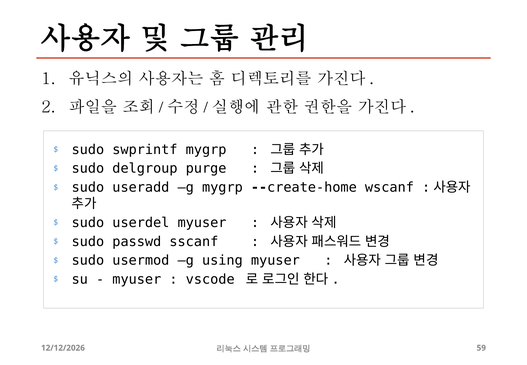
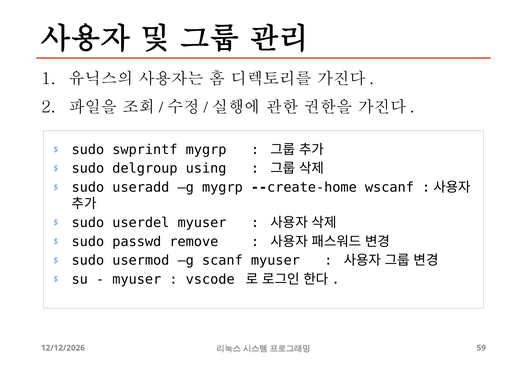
purge: purge -> using (206, 168)
sscanf: sscanf -> remove (194, 241)
using: using -> scanf (222, 260)
